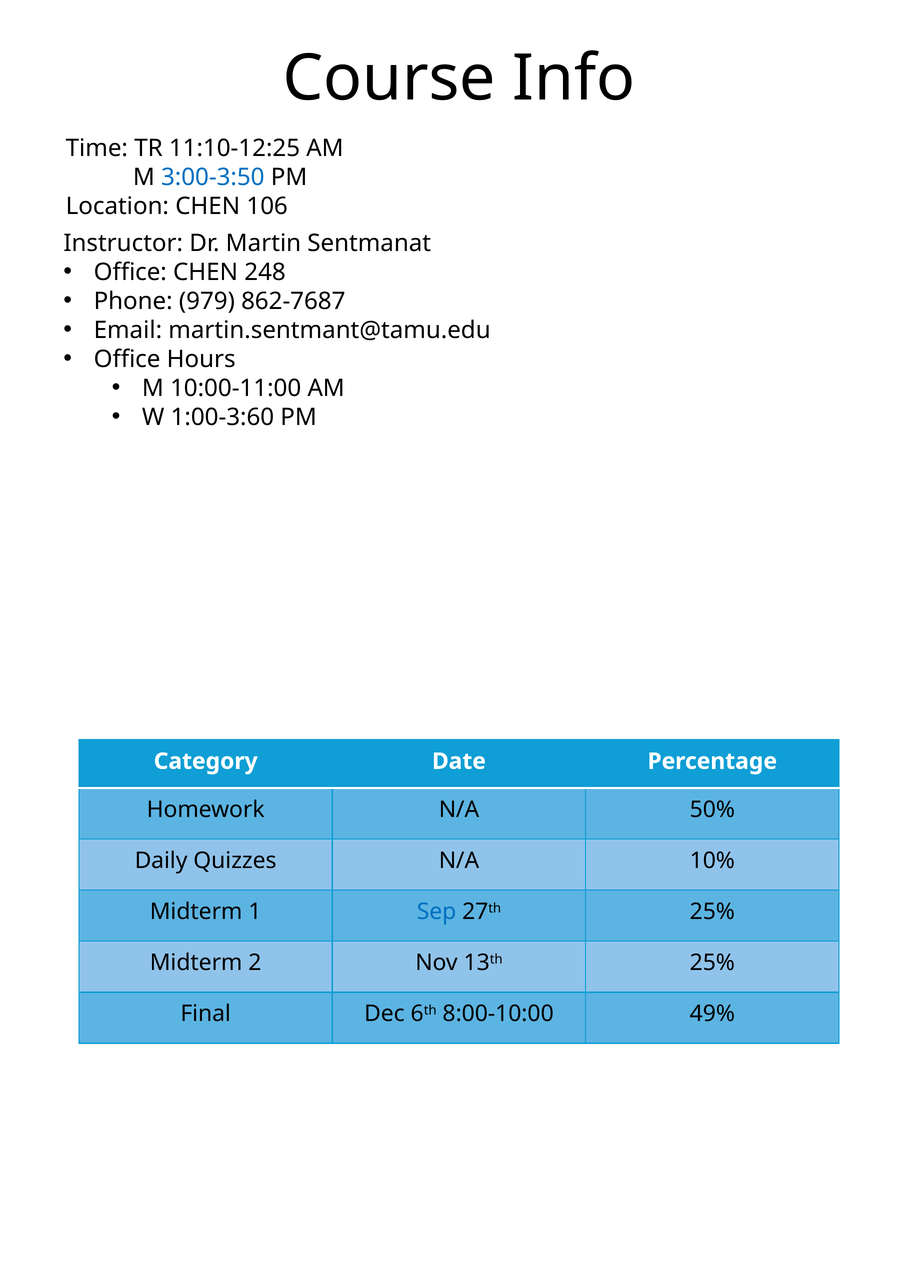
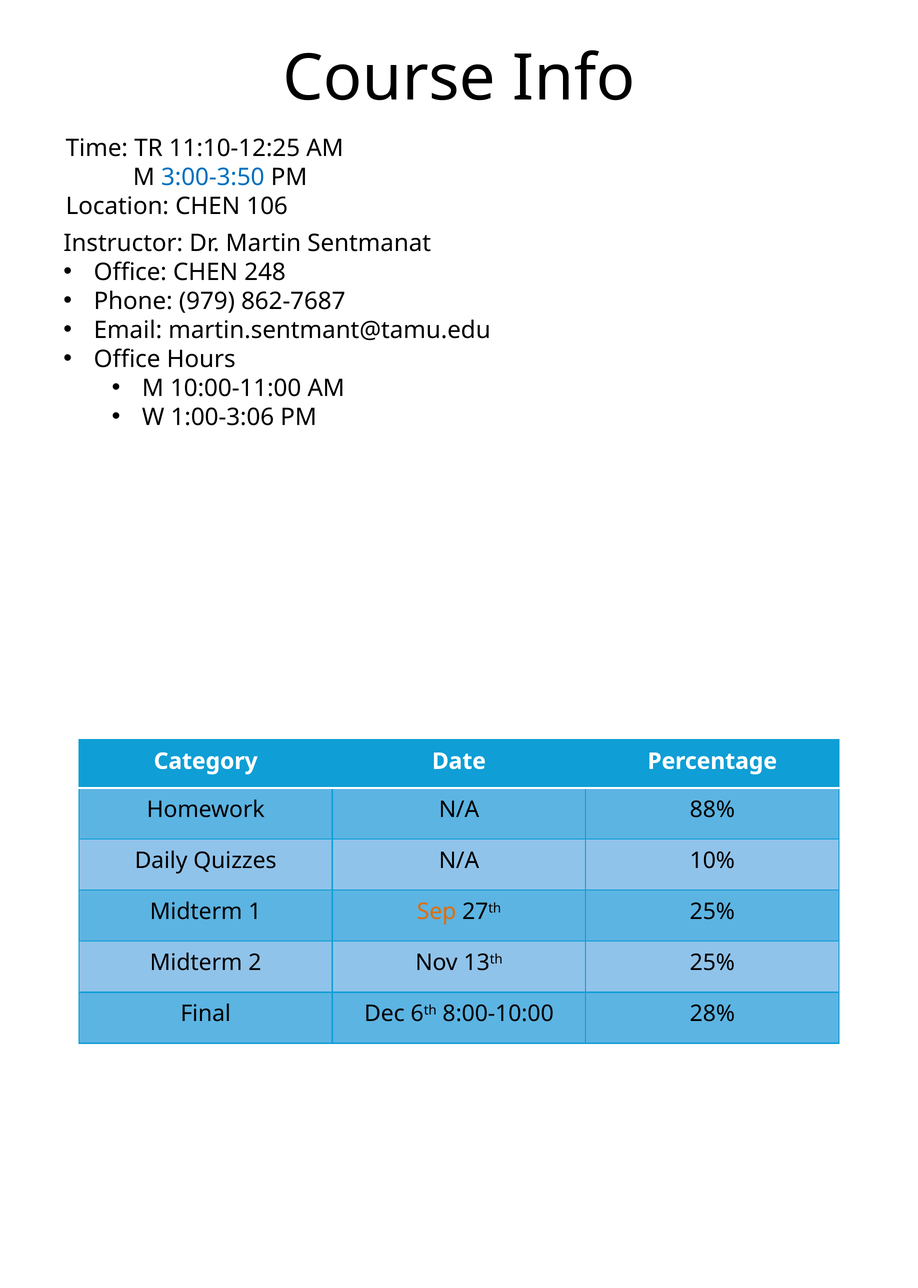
1:00-3:60: 1:00-3:60 -> 1:00-3:06 (222, 417)
50%: 50% -> 88% (712, 810)
Sep colour: blue -> orange (437, 912)
49%: 49% -> 28% (712, 1014)
